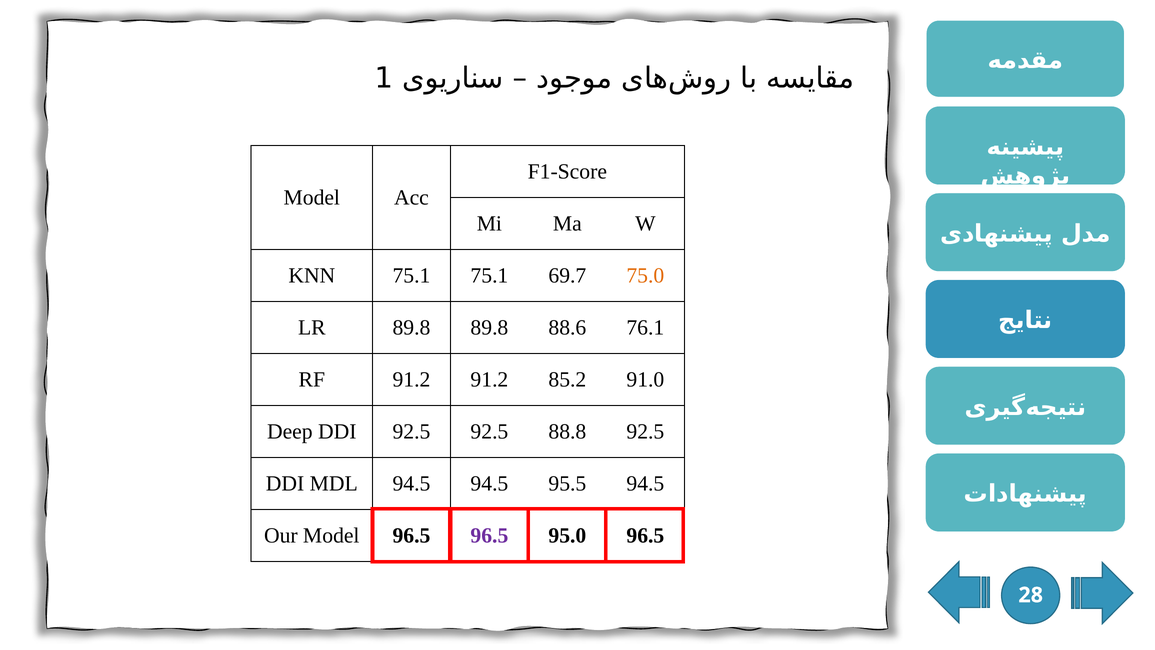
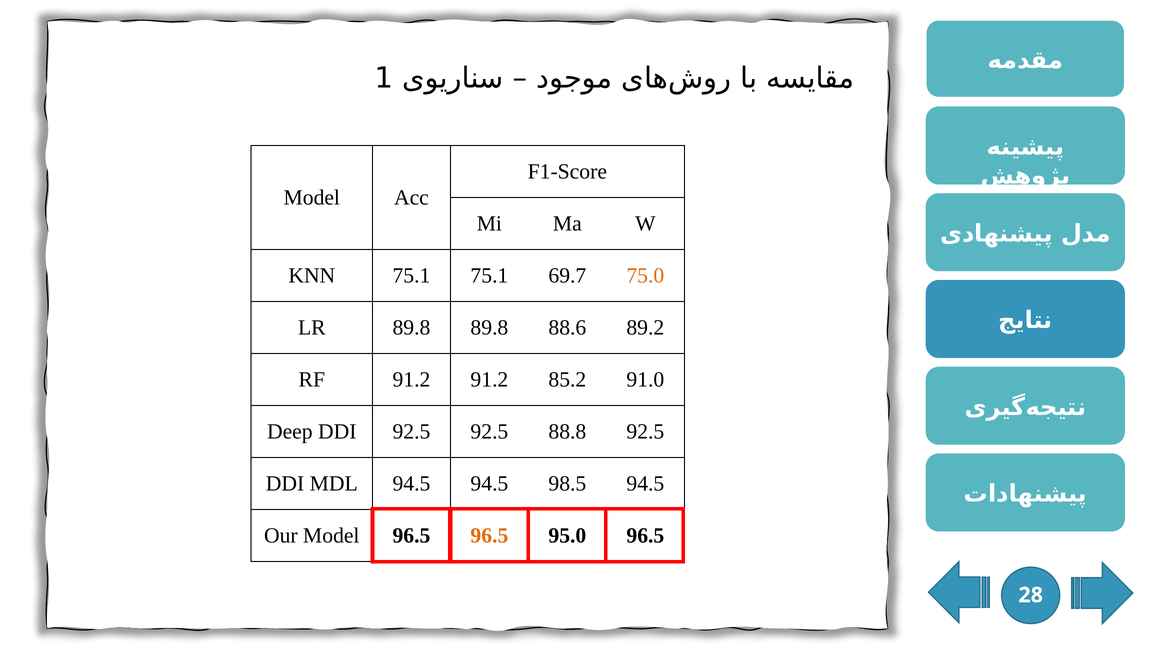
76.1: 76.1 -> 89.2 (645, 328)
95.5: 95.5 -> 98.5 (567, 484)
96.5 colour: purple -> orange (489, 536)
